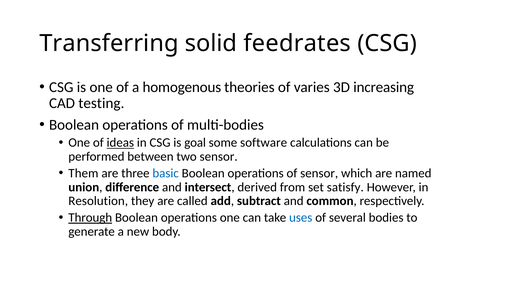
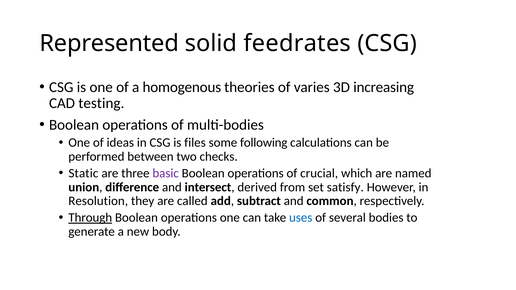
Transferring: Transferring -> Represented (109, 43)
ideas underline: present -> none (120, 143)
goal: goal -> files (195, 143)
software: software -> following (264, 143)
two sensor: sensor -> checks (219, 157)
Them: Them -> Static (83, 173)
basic colour: blue -> purple (166, 173)
of sensor: sensor -> crucial (319, 173)
